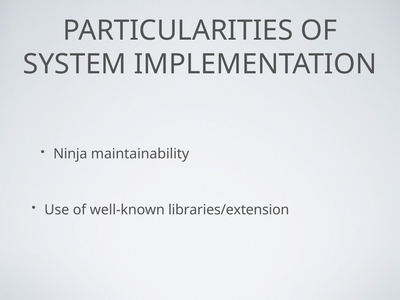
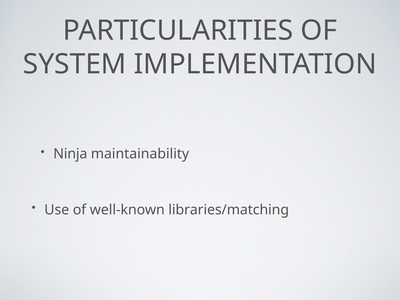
libraries/extension: libraries/extension -> libraries/matching (229, 210)
